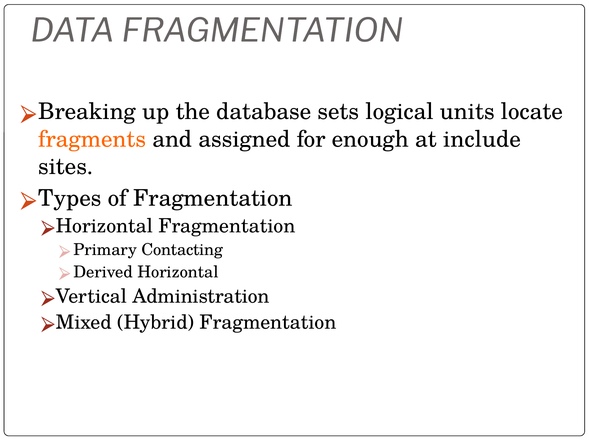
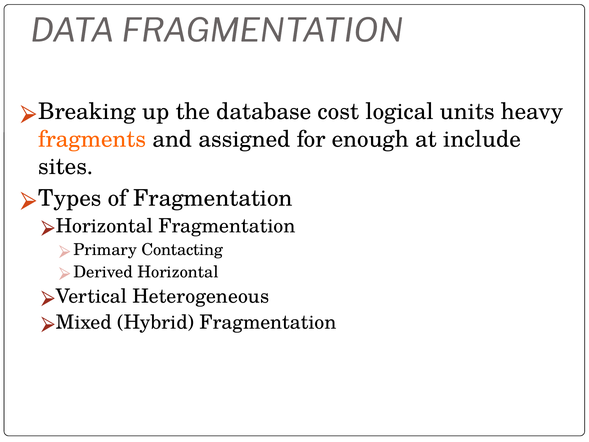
sets: sets -> cost (338, 112)
locate: locate -> heavy (532, 112)
Administration: Administration -> Heterogeneous (201, 296)
